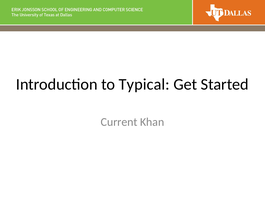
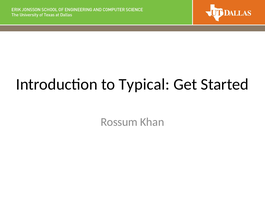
Current: Current -> Rossum (119, 122)
